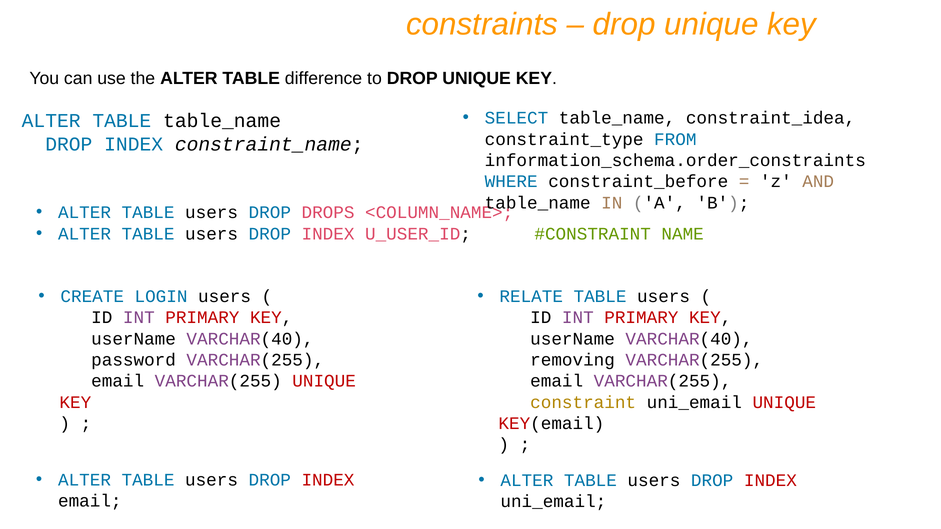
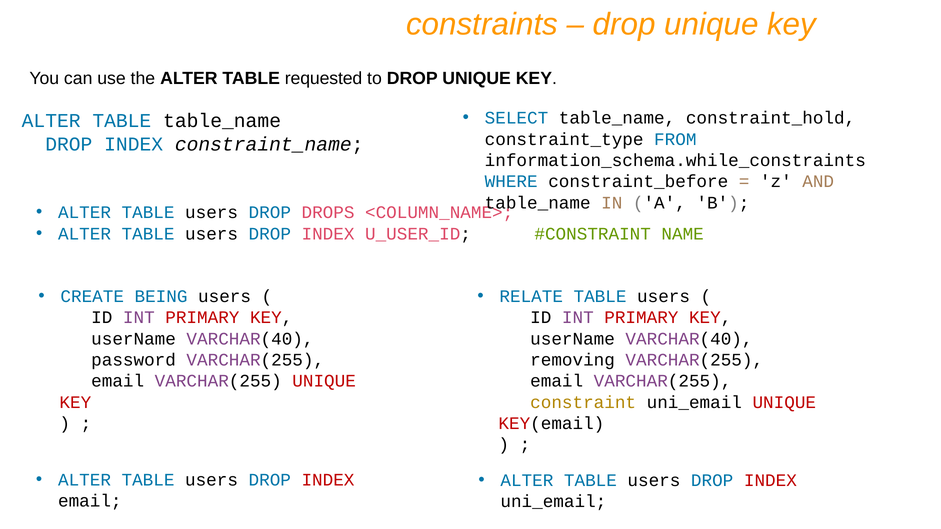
difference: difference -> requested (324, 78)
constraint_idea: constraint_idea -> constraint_hold (771, 118)
information_schema.order_constraints: information_schema.order_constraints -> information_schema.while_constraints (675, 160)
LOGIN: LOGIN -> BEING (161, 297)
